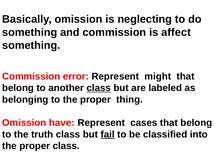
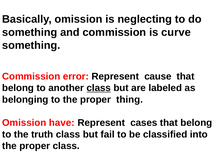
affect: affect -> curve (176, 32)
might: might -> cause (158, 77)
fail underline: present -> none (108, 135)
